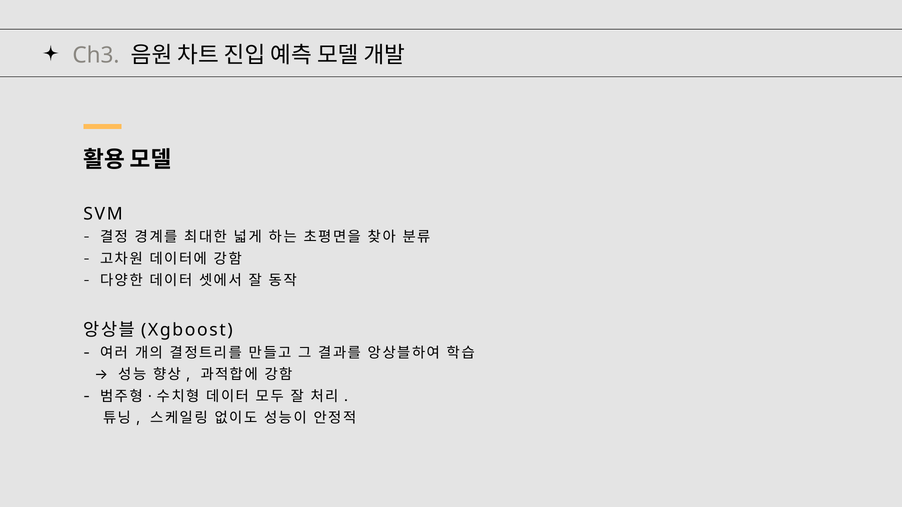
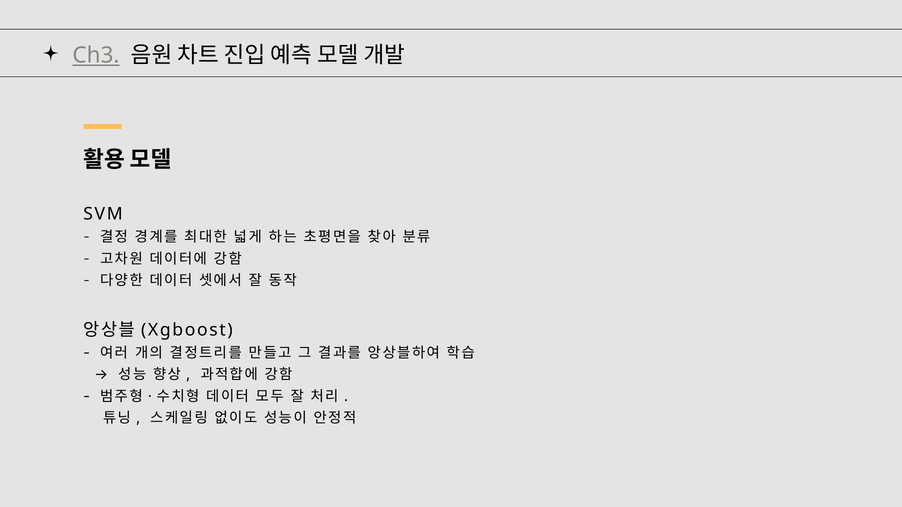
Ch3 underline: none -> present (96, 56)
